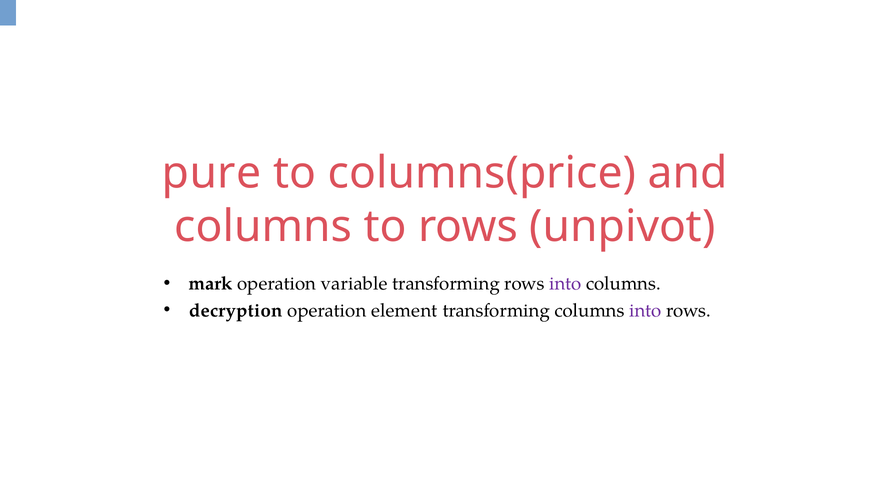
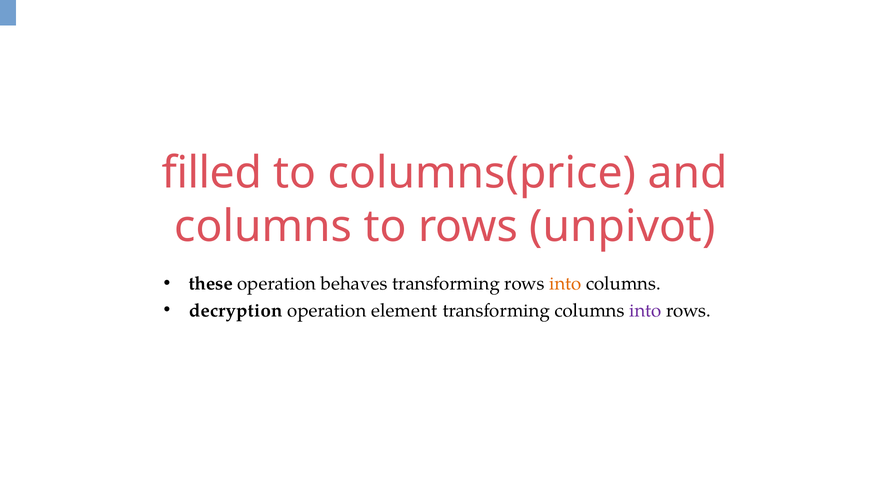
pure: pure -> filled (212, 173)
mark: mark -> these (211, 283)
variable: variable -> behaves (354, 283)
into colour: purple -> orange (565, 283)
